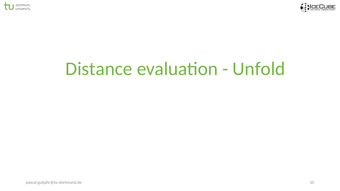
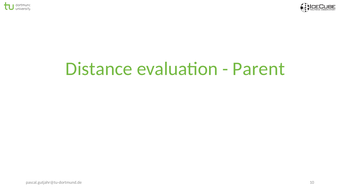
Unfold: Unfold -> Parent (259, 69)
